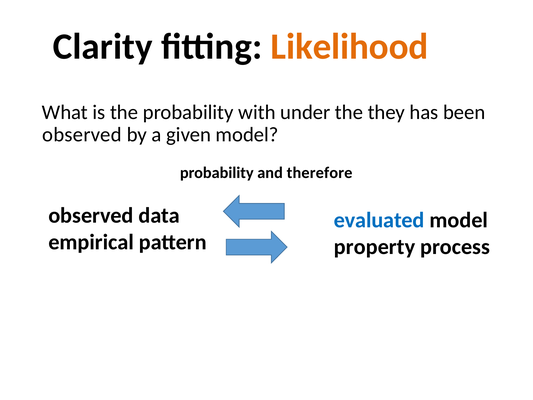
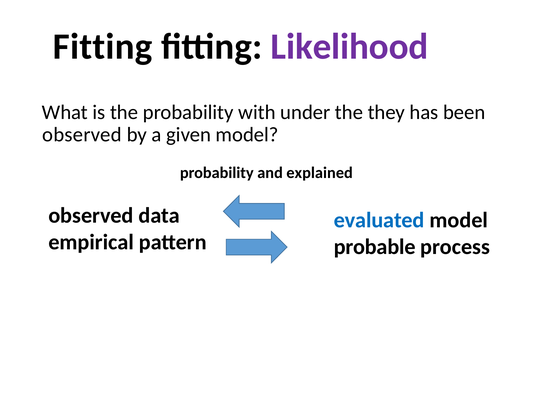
Clarity: Clarity -> Fitting (103, 47)
Likelihood colour: orange -> purple (349, 47)
therefore: therefore -> explained (320, 173)
property: property -> probable (375, 247)
